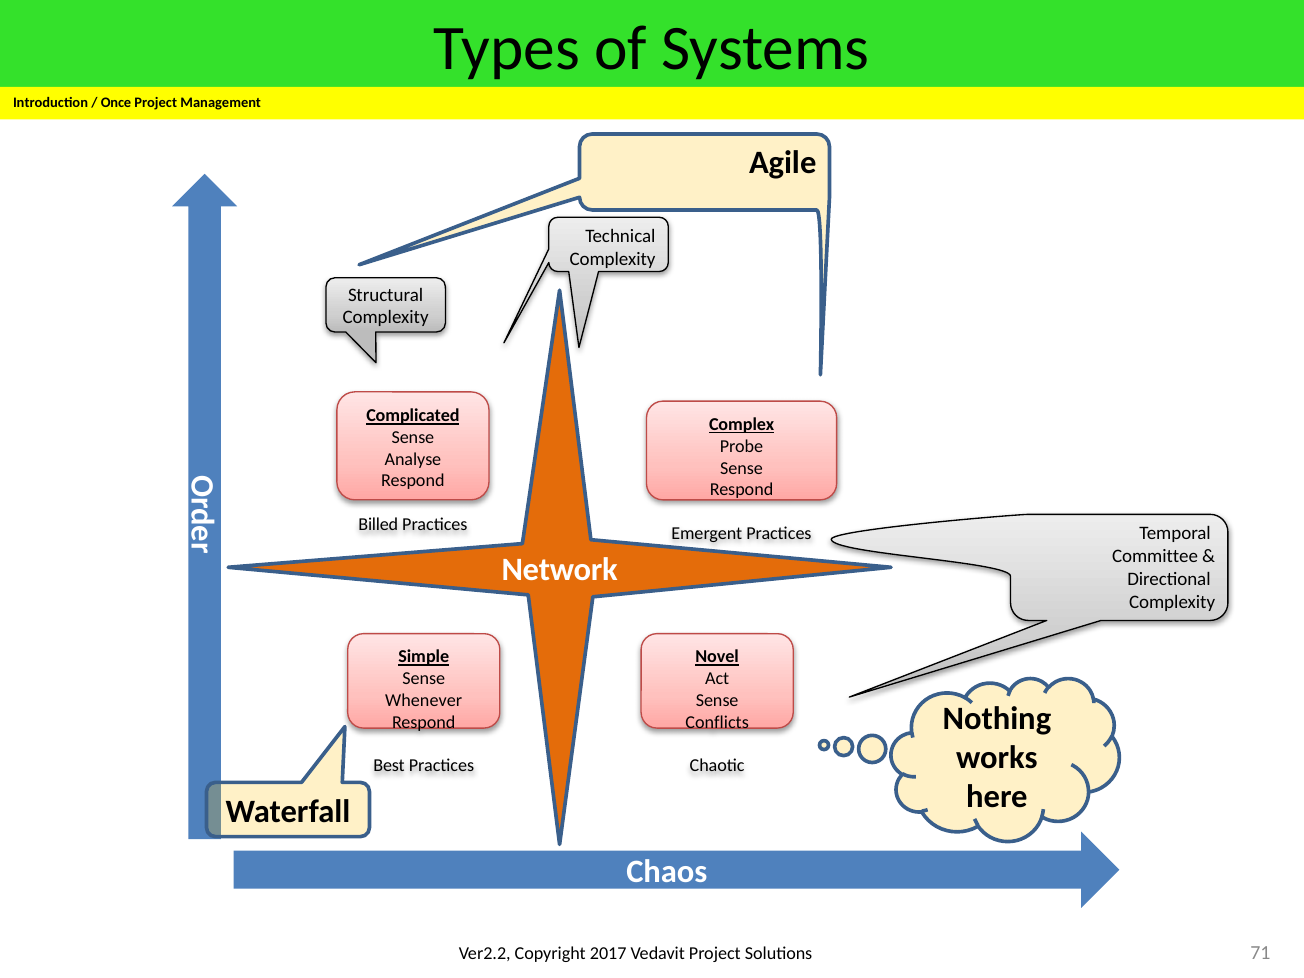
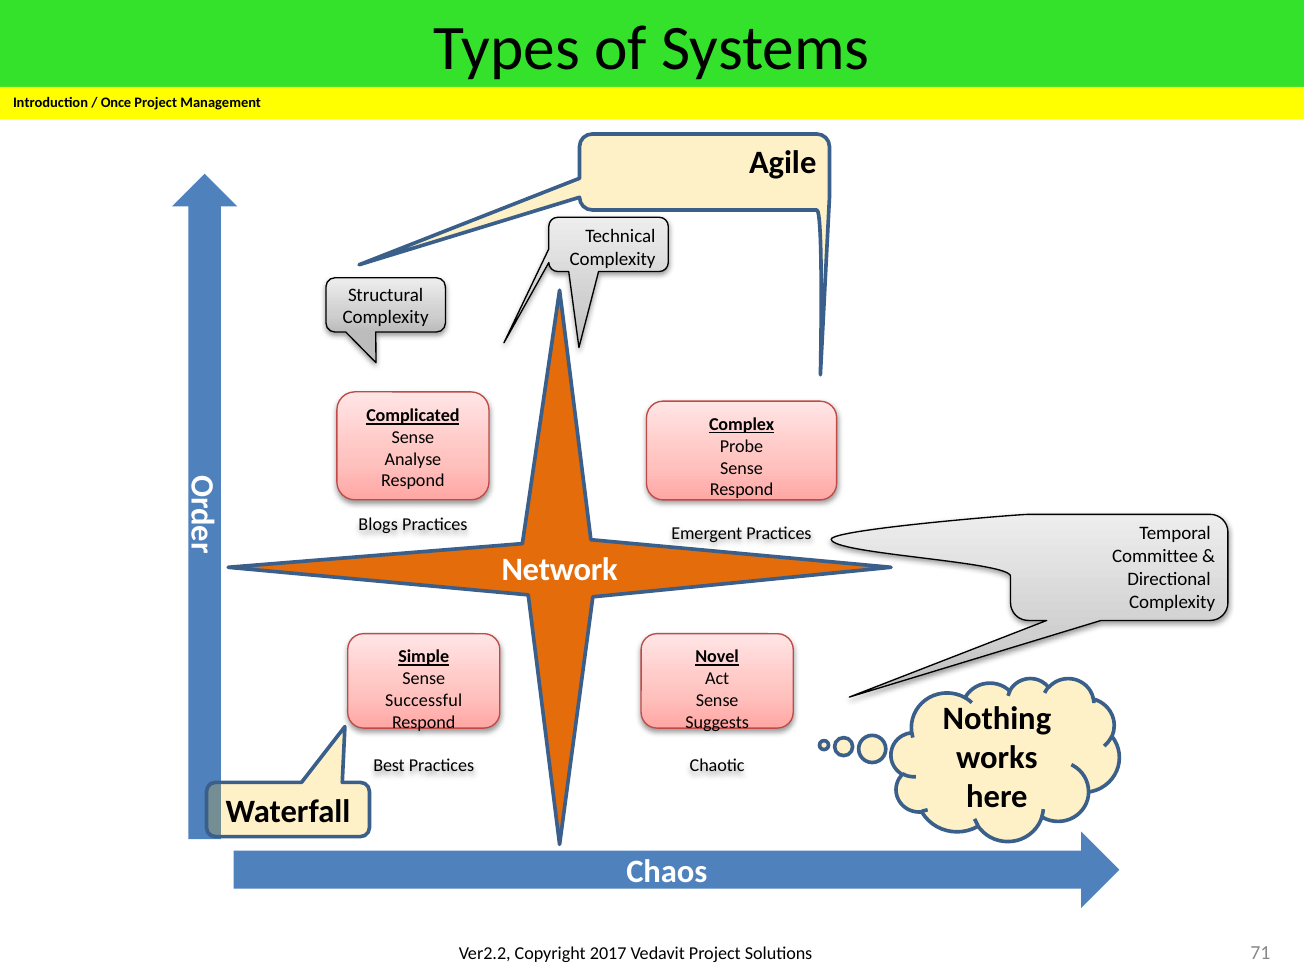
Billed: Billed -> Blogs (378, 525)
Whenever: Whenever -> Successful (424, 700)
Conflicts: Conflicts -> Suggests (717, 722)
